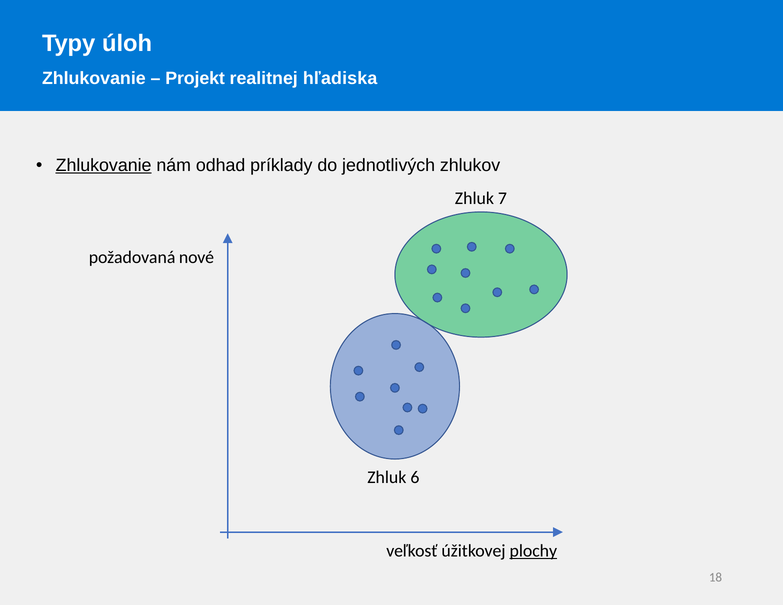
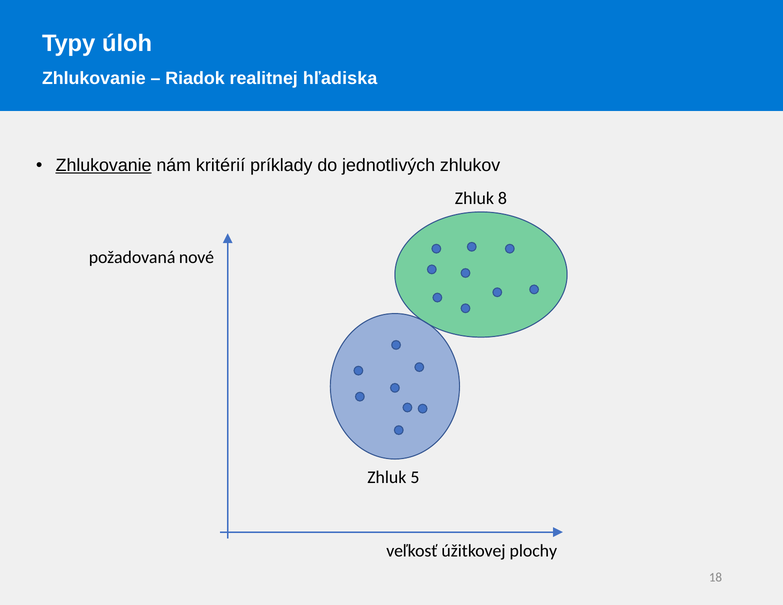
Projekt: Projekt -> Riadok (195, 78)
odhad: odhad -> kritérií (221, 165)
7: 7 -> 8 (502, 199)
6: 6 -> 5 (415, 478)
plochy underline: present -> none (533, 551)
